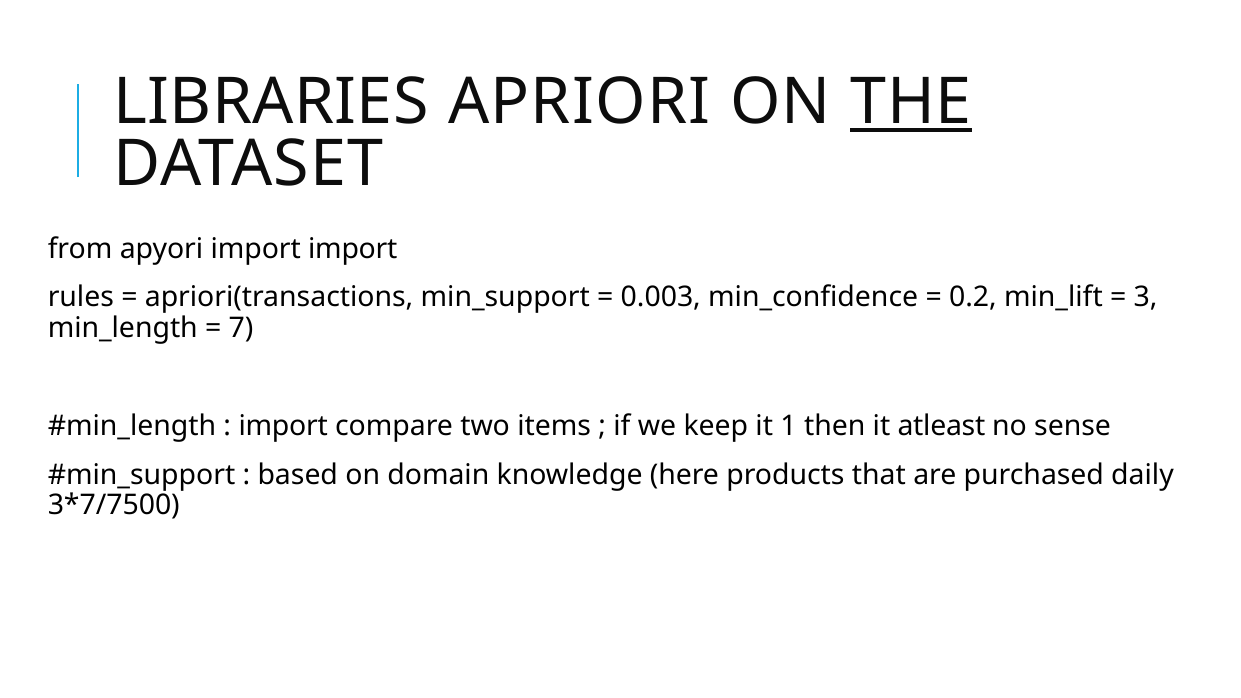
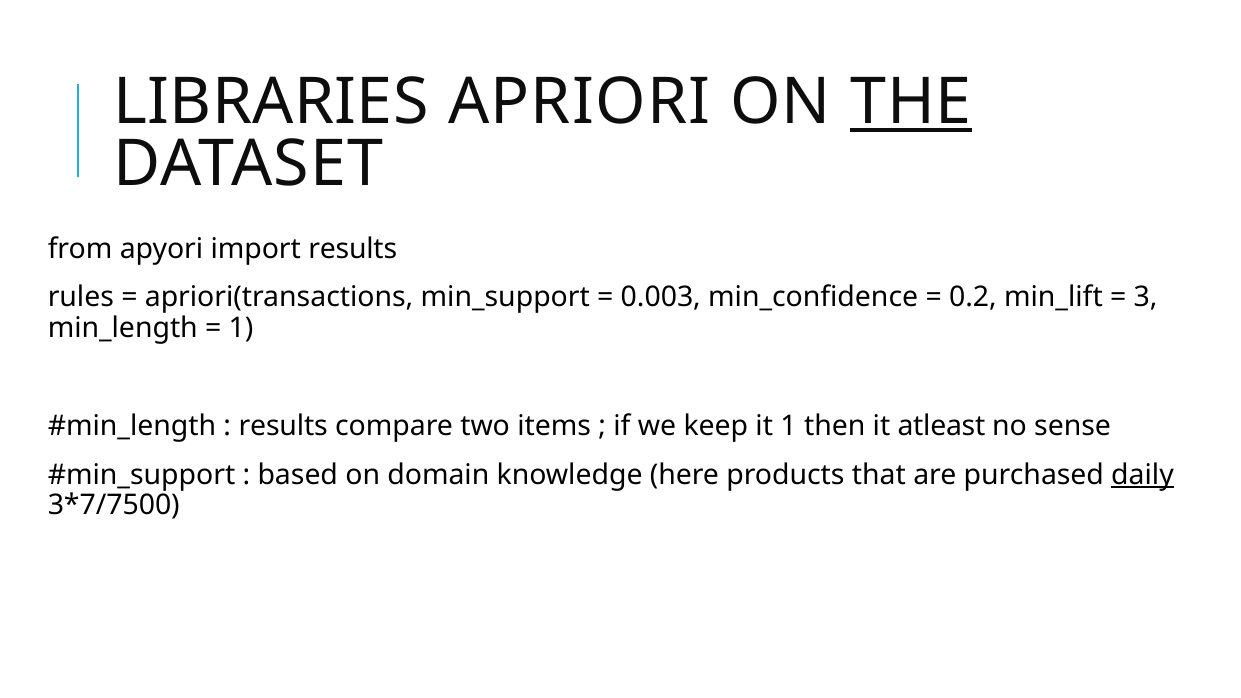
import import: import -> results (353, 249)
7: 7 -> 1 (241, 328)
import: import -> results (283, 426)
daily underline: none -> present (1143, 475)
